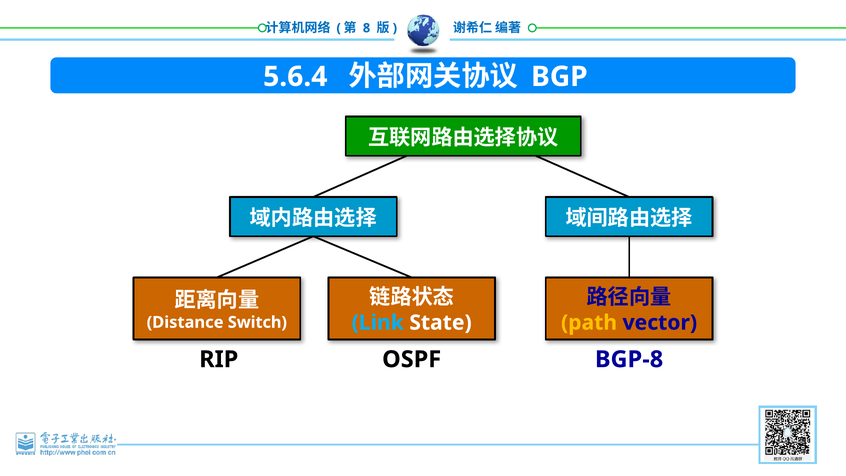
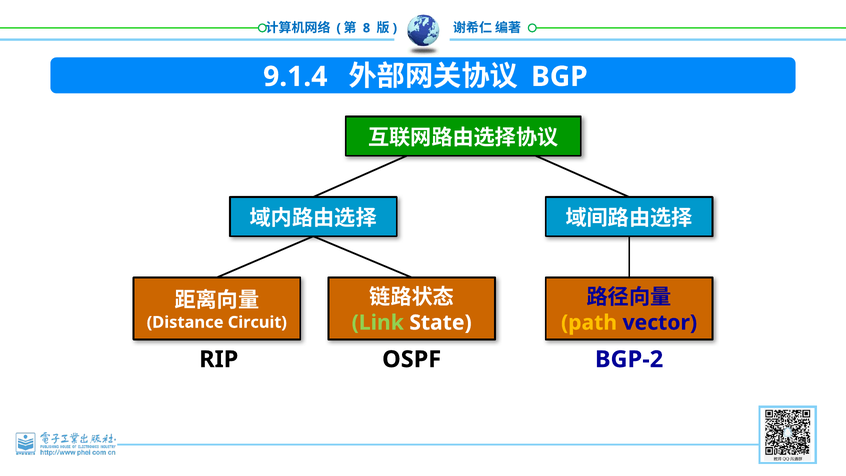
5.6.4: 5.6.4 -> 9.1.4 (295, 77)
Link colour: light blue -> light green (378, 323)
Switch: Switch -> Circuit (257, 322)
BGP-8: BGP-8 -> BGP-2 (629, 359)
